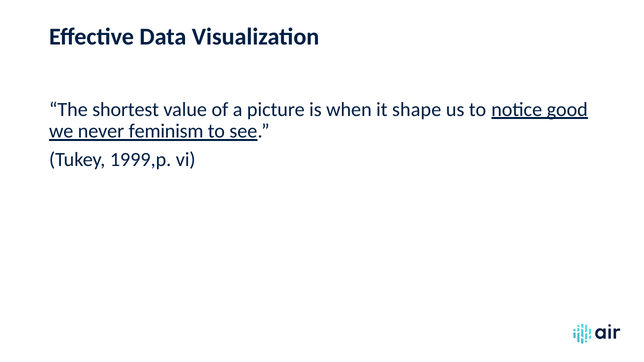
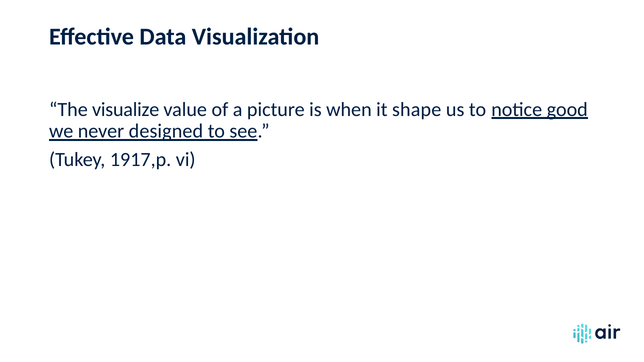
shortest: shortest -> visualize (126, 110)
feminism: feminism -> designed (166, 131)
1999,p: 1999,p -> 1917,p (141, 160)
